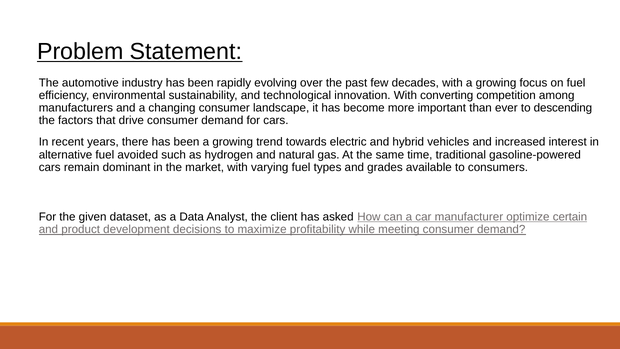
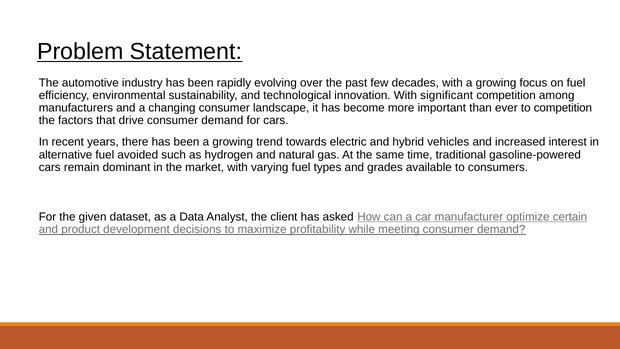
converting: converting -> significant (447, 95)
to descending: descending -> competition (563, 108)
